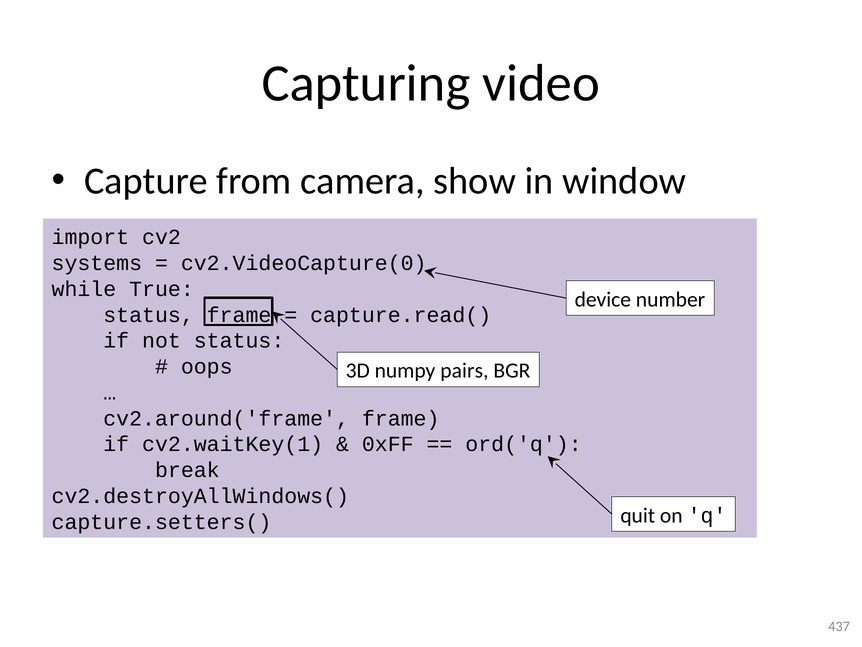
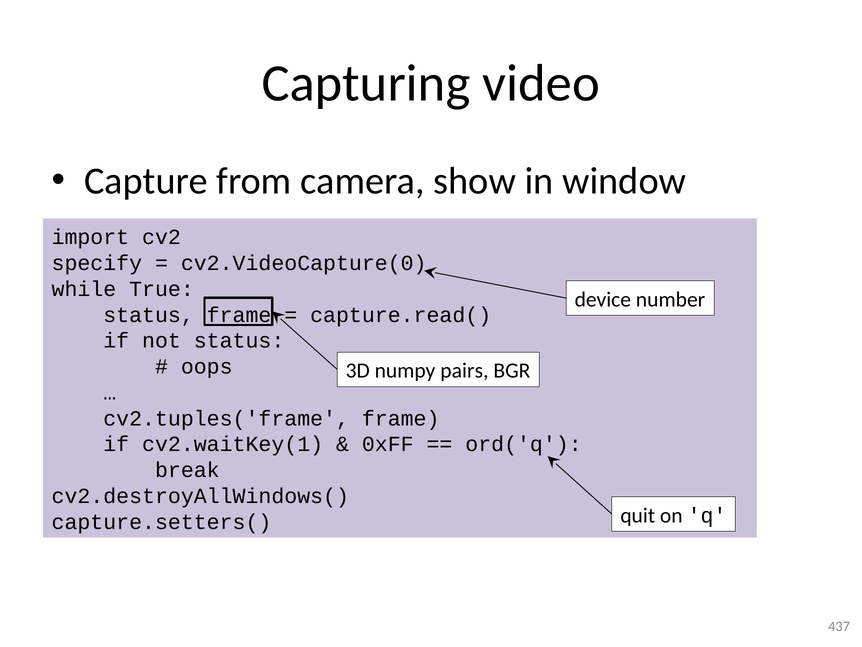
systems: systems -> specify (97, 263)
cv2.around('frame: cv2.around('frame -> cv2.tuples('frame (226, 418)
